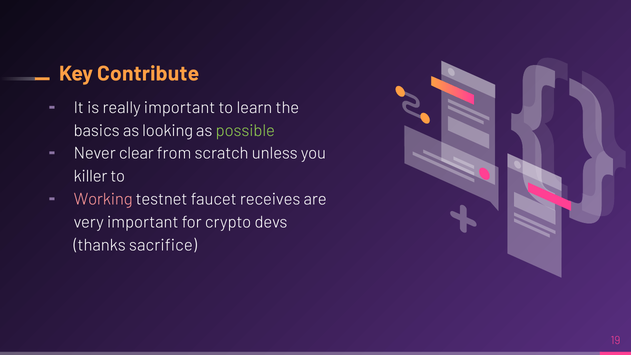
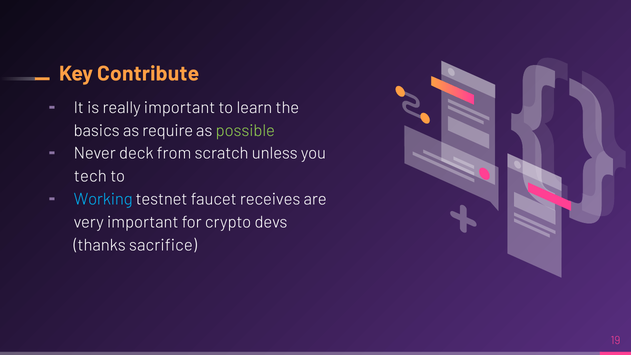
looking: looking -> require (168, 131)
clear: clear -> deck (136, 153)
killer: killer -> tech (90, 176)
Working colour: pink -> light blue (103, 199)
